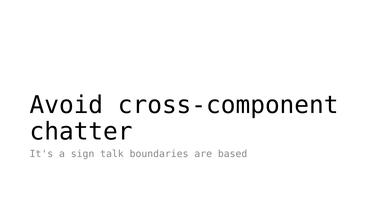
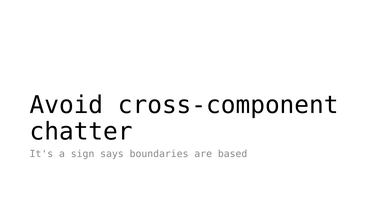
talk: talk -> says (112, 154)
